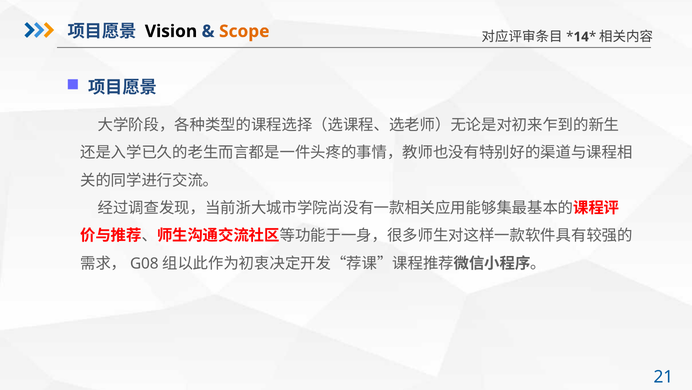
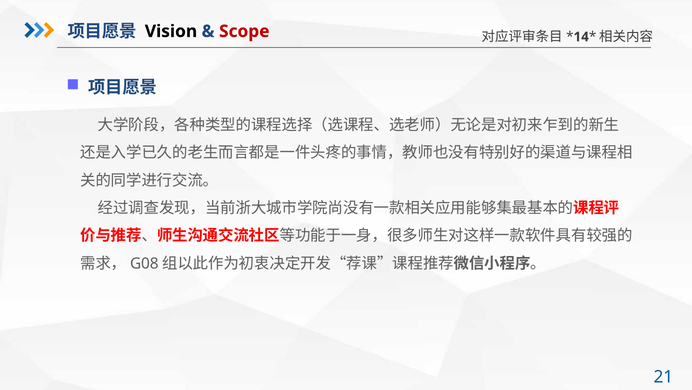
Scope colour: orange -> red (244, 31)
